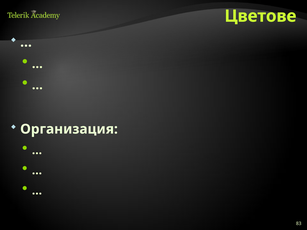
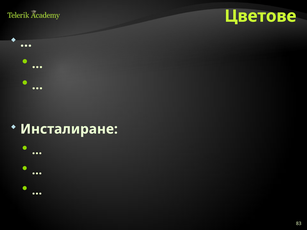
Организация: Организация -> Инсталиране (69, 129)
